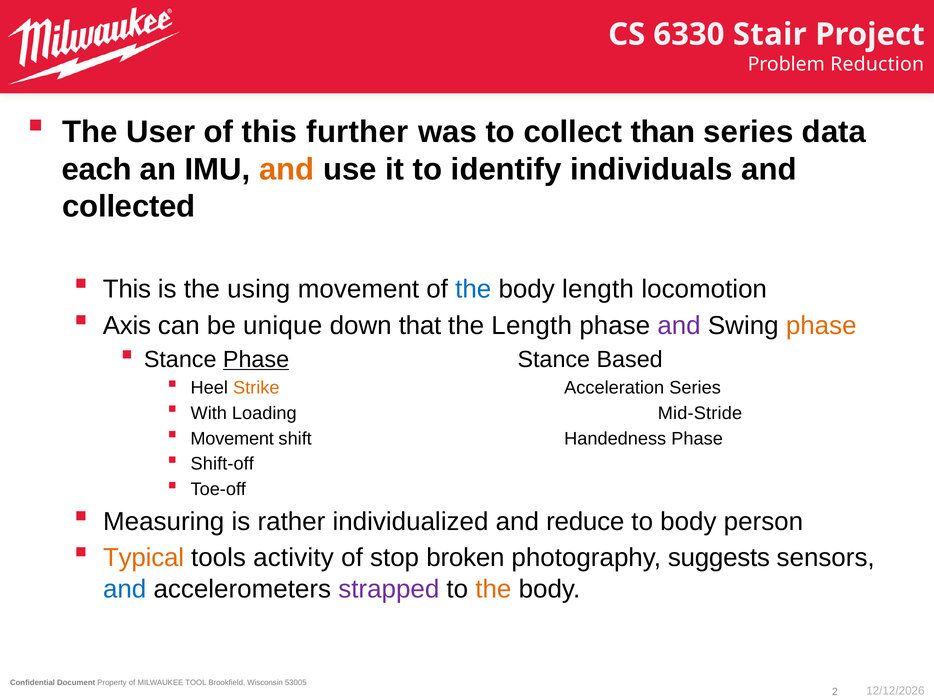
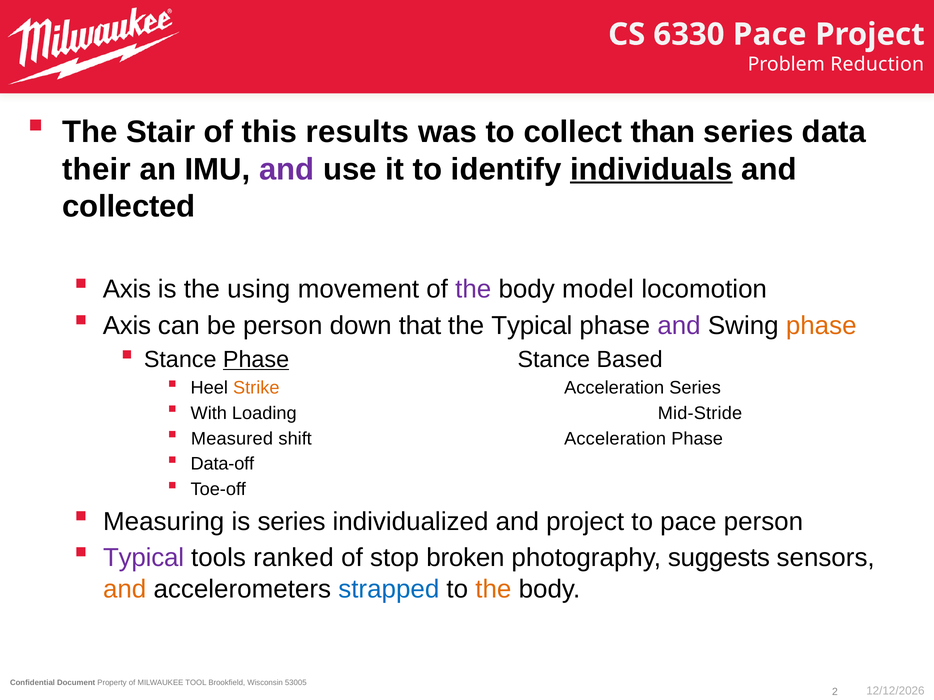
6330 Stair: Stair -> Pace (770, 34)
User: User -> Stair (161, 132)
further: further -> results (357, 132)
each: each -> their (97, 169)
and colour: orange -> purple (287, 169)
individuals underline: none -> present (651, 169)
This: This -> Axis (127, 289)
the colour: blue -> purple (473, 289)
body length: length -> model (598, 289)
be unique: unique -> person (283, 326)
the Length: Length -> Typical (532, 326)
Movement: Movement -> Measured (232, 439)
shift Handedness: Handedness -> Acceleration (615, 439)
Shift-off: Shift-off -> Data-off (222, 464)
is rather: rather -> series (292, 522)
and reduce: reduce -> project (585, 522)
to body: body -> pace (688, 522)
Typical colour: orange -> purple (144, 558)
activity: activity -> ranked (293, 558)
and colour: blue -> orange (125, 589)
strapped colour: purple -> blue (389, 589)
